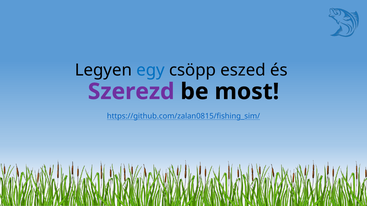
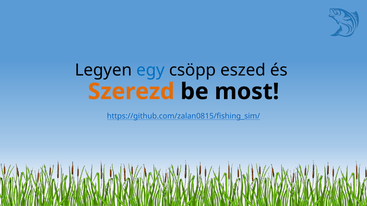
Szerezd colour: purple -> orange (131, 92)
